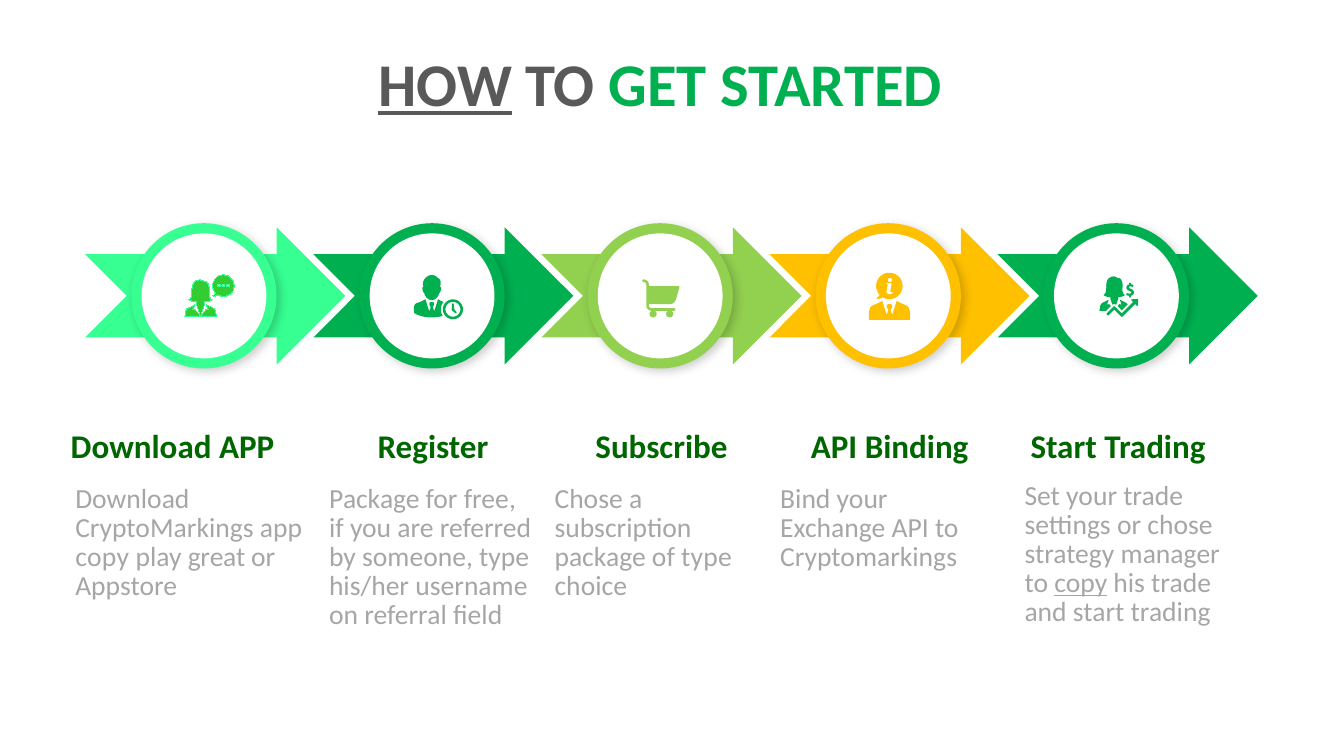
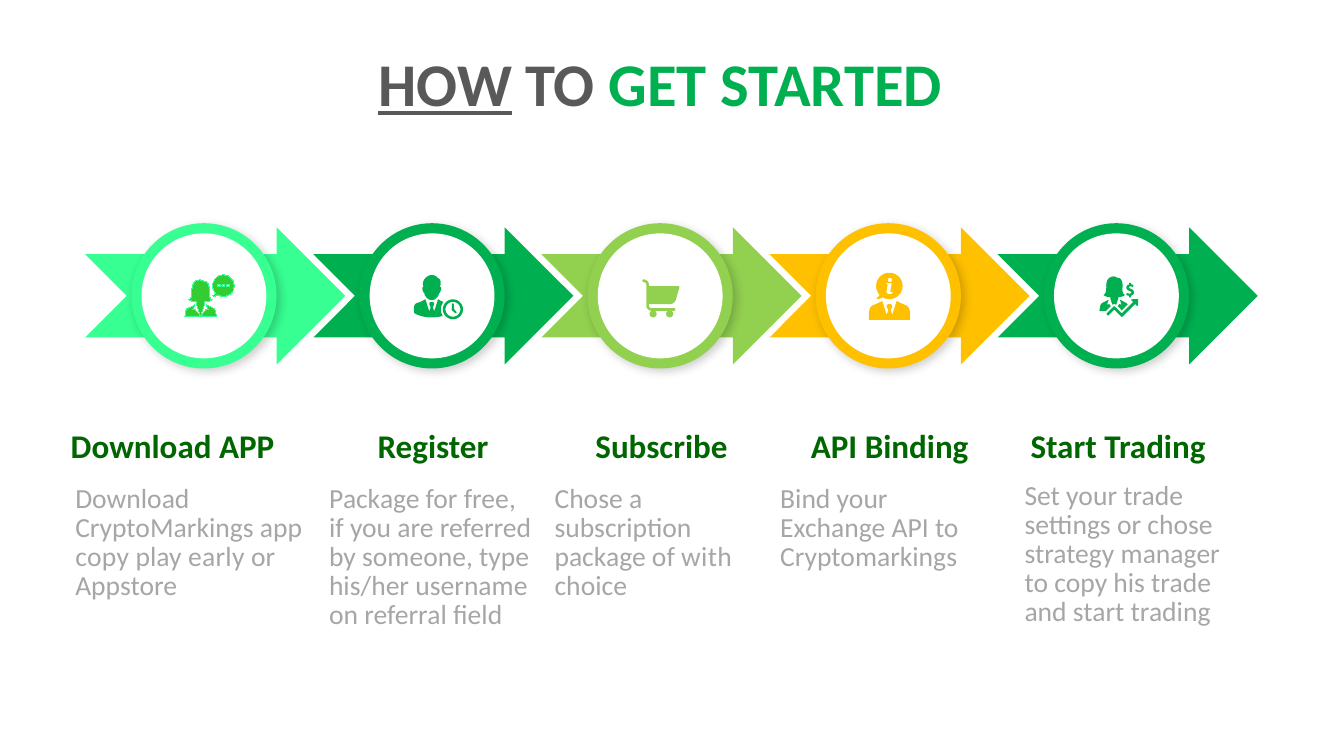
great: great -> early (216, 558)
of type: type -> with (706, 558)
copy underline: present -> none (1081, 584)
